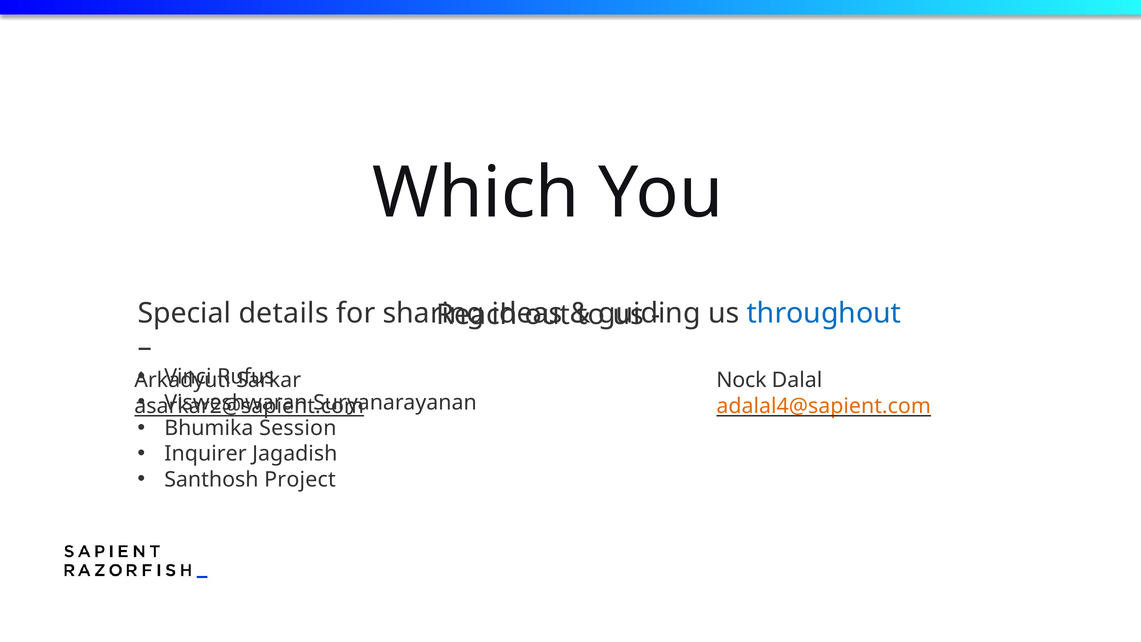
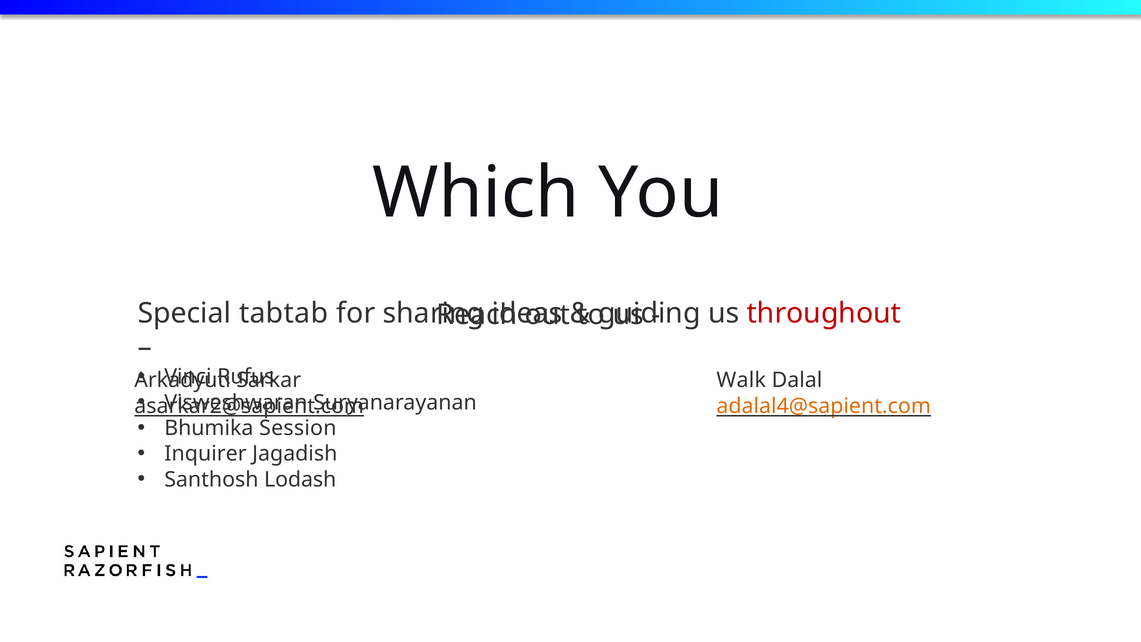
details: details -> tabtab (284, 313)
throughout colour: blue -> red (824, 313)
Nock: Nock -> Walk (741, 380)
Project: Project -> Lodash (300, 480)
